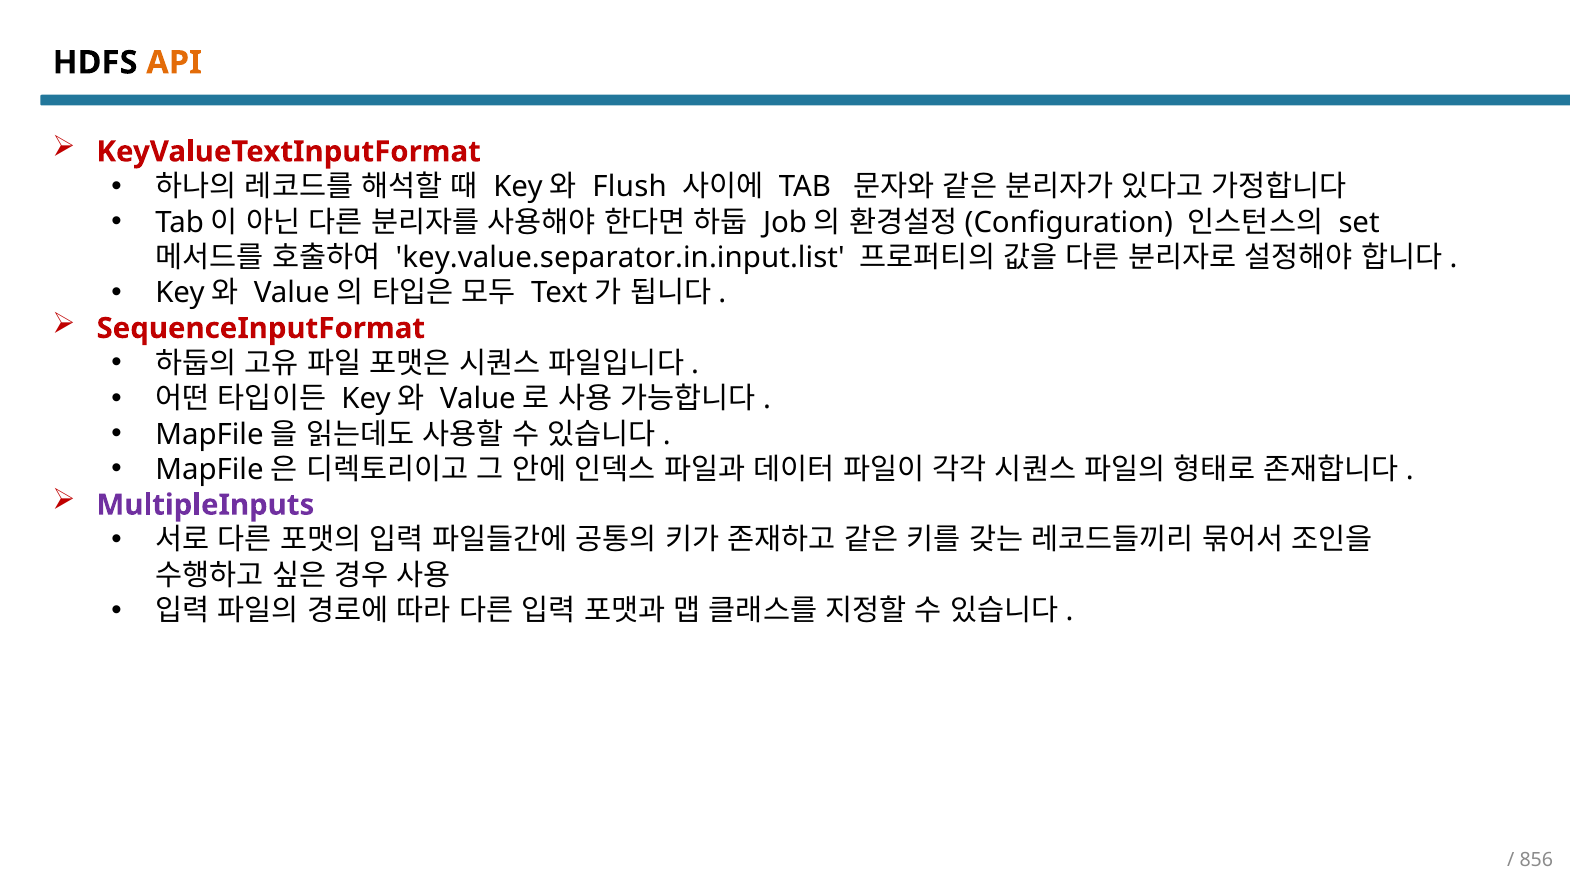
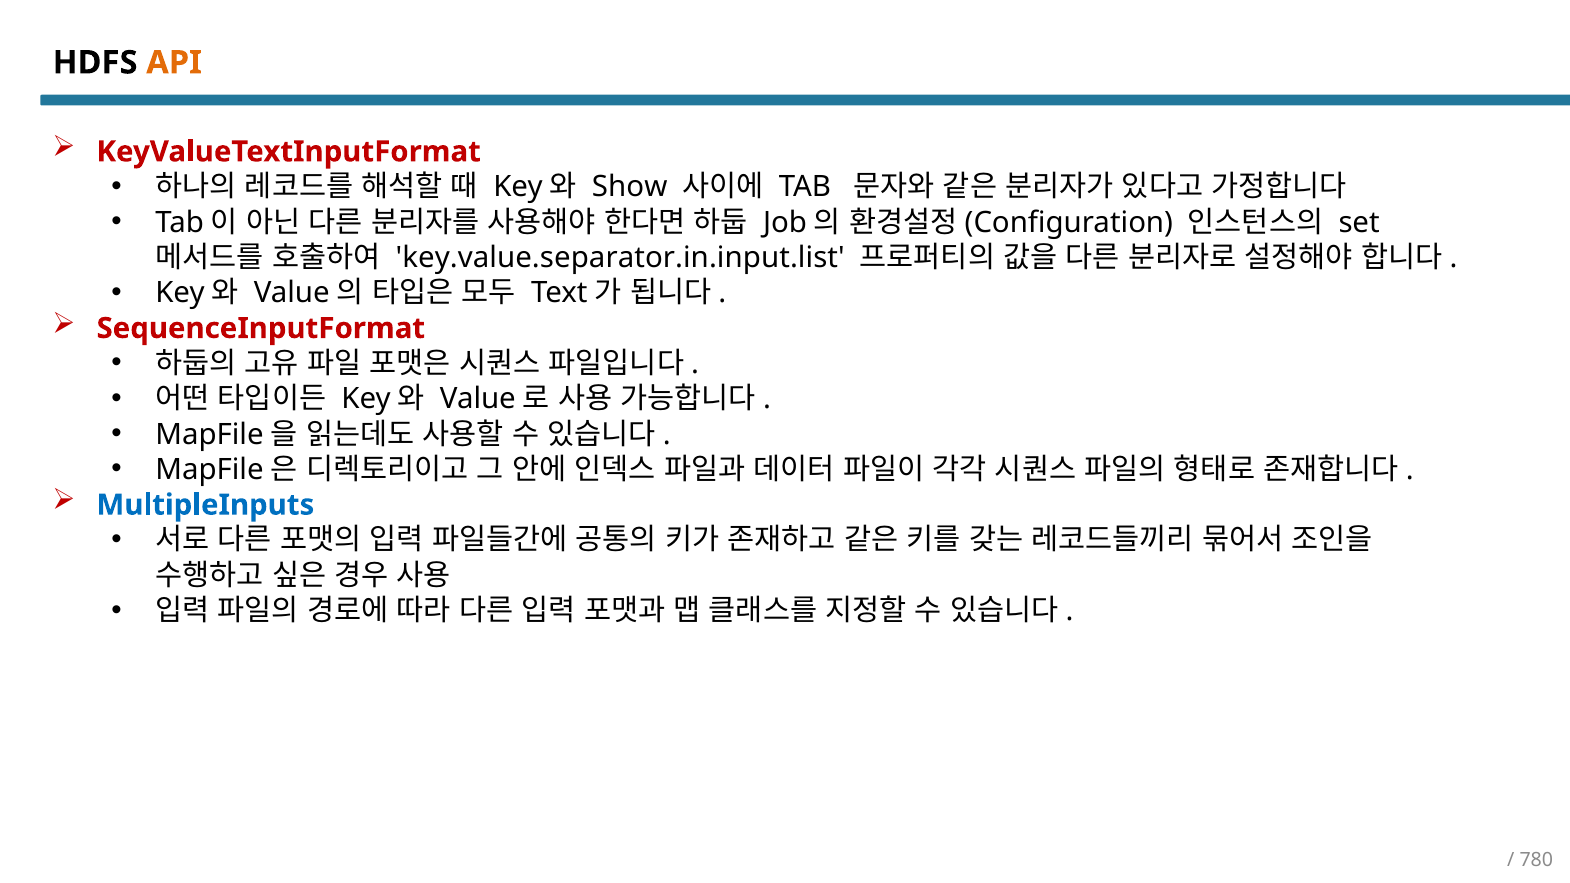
Flush: Flush -> Show (630, 187)
MultipleInputs colour: purple -> blue (205, 505)
856: 856 -> 780 (1536, 860)
